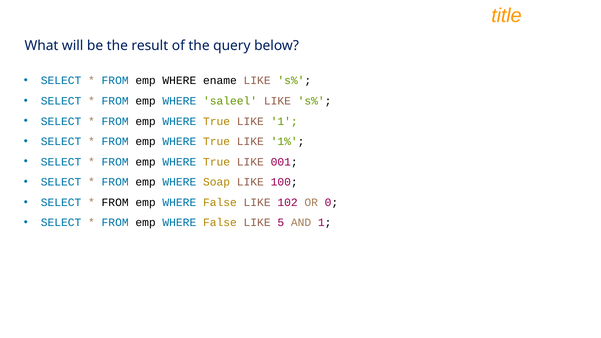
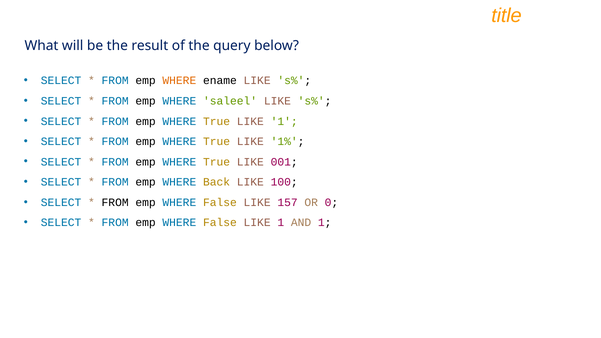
WHERE colour: black -> orange (179, 81)
Soap: Soap -> Back (217, 182)
102: 102 -> 157 (288, 202)
False LIKE 5: 5 -> 1 (281, 223)
